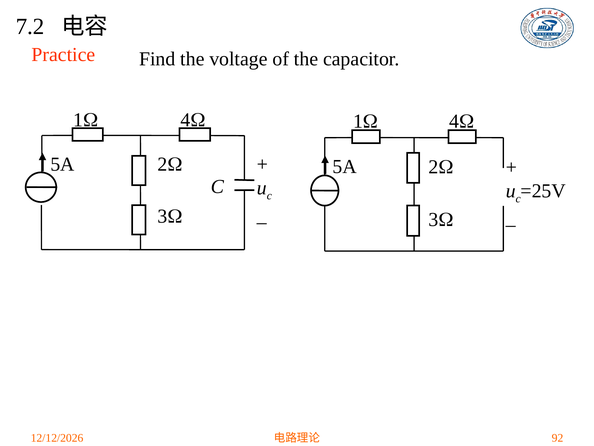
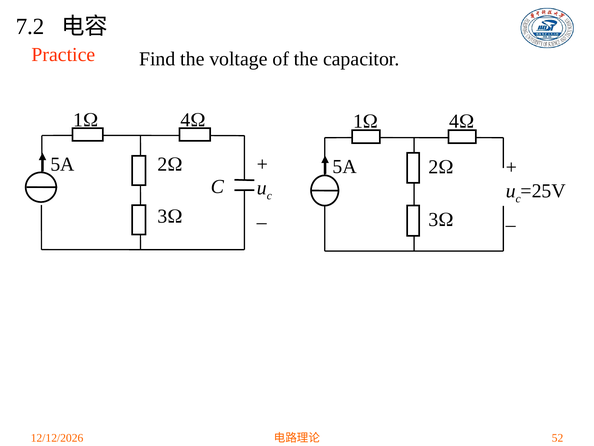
92: 92 -> 52 (558, 438)
